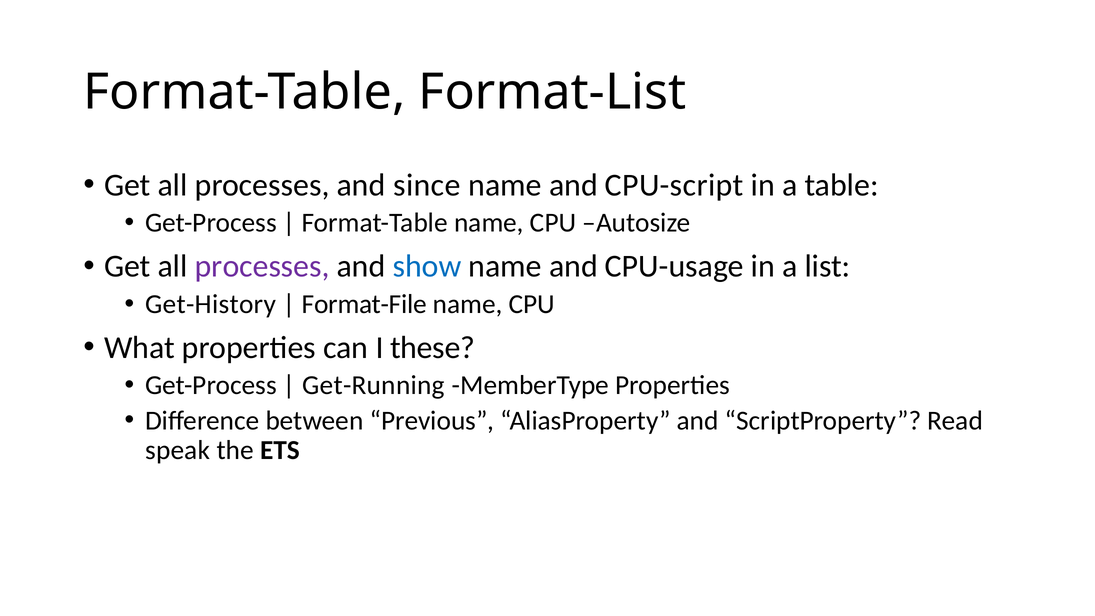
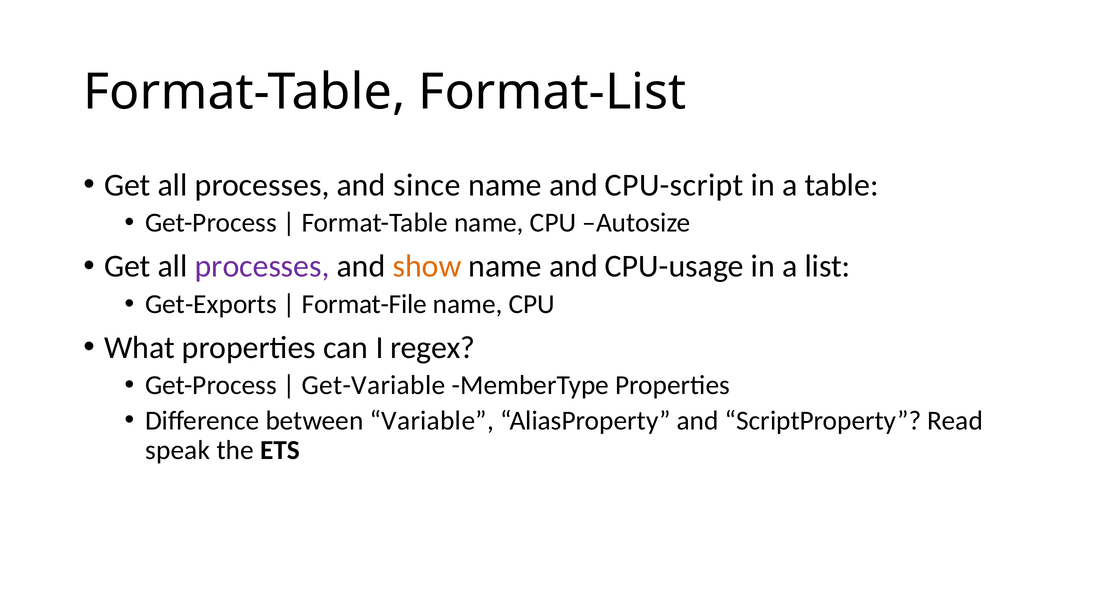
show colour: blue -> orange (427, 266)
Get-History: Get-History -> Get-Exports (211, 304)
these: these -> regex (433, 347)
Get-Running: Get-Running -> Get-Variable (374, 385)
Previous: Previous -> Variable (432, 420)
